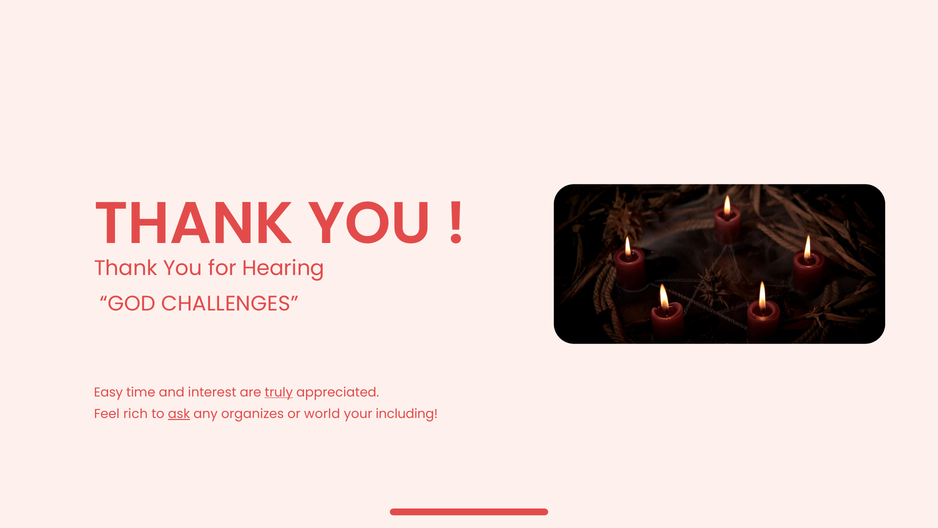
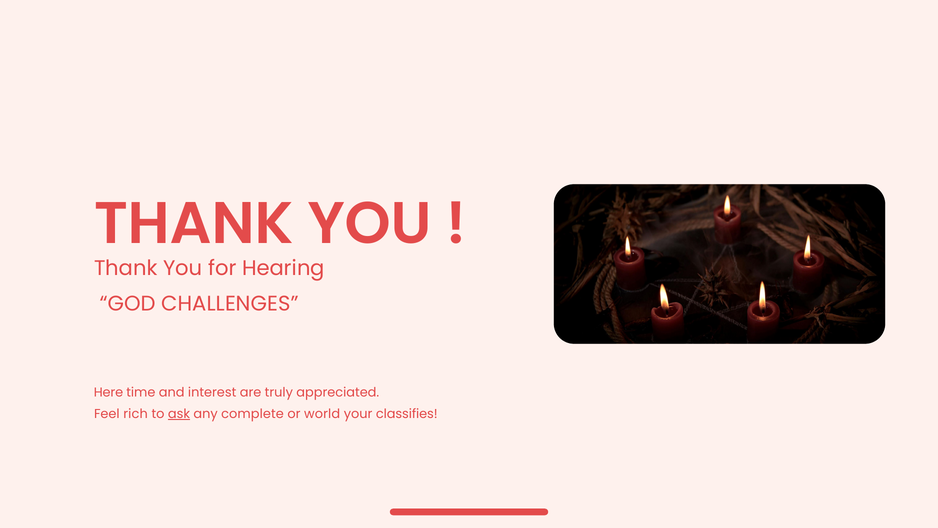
Easy: Easy -> Here (108, 392)
truly underline: present -> none (279, 392)
organizes: organizes -> complete (253, 414)
including: including -> classifies (407, 414)
